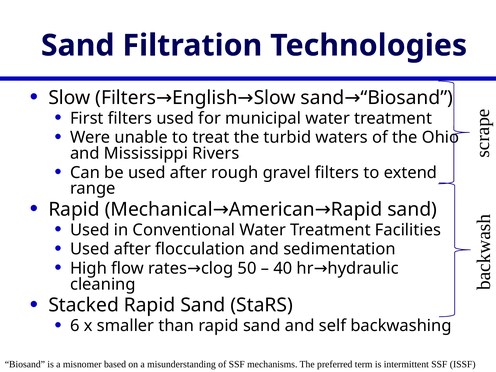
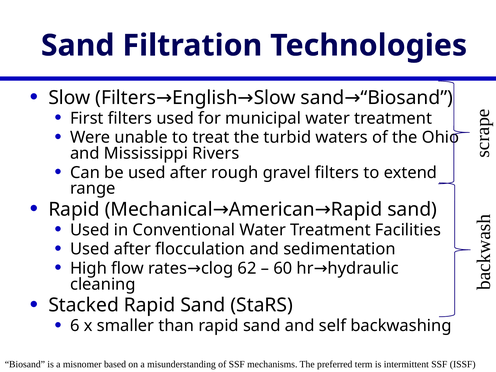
50: 50 -> 62 (247, 268)
40: 40 -> 60 (283, 268)
